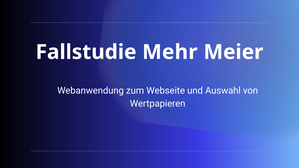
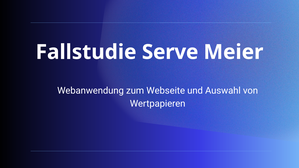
Mehr: Mehr -> Serve (170, 52)
